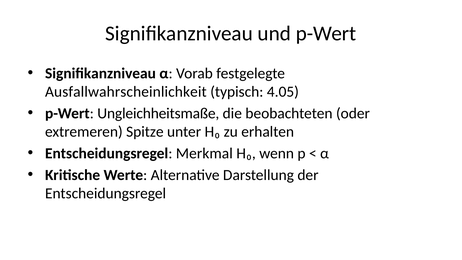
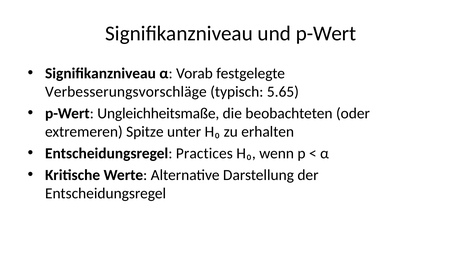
Ausfallwahrscheinlichkeit: Ausfallwahrscheinlichkeit -> Verbesserungsvorschläge (126, 92)
4.05: 4.05 -> 5.65 (283, 92)
Merkmal: Merkmal -> Practices (204, 153)
